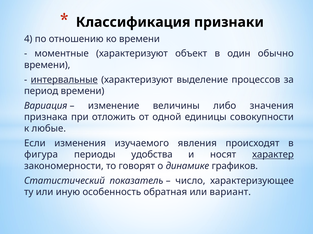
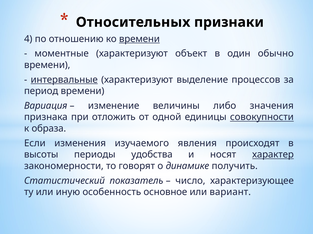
Классификация: Классификация -> Относительных (133, 22)
времени underline: none -> present (139, 39)
совокупности underline: none -> present (262, 117)
любые: любые -> образа (49, 129)
фигура: фигура -> высоты (41, 155)
графиков: графиков -> получить (235, 167)
обратная: обратная -> основное (165, 193)
